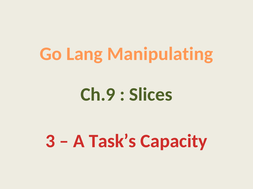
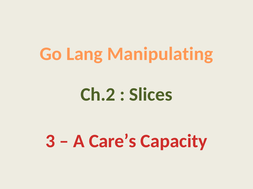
Ch.9: Ch.9 -> Ch.2 (98, 95)
Task’s: Task’s -> Care’s (113, 142)
